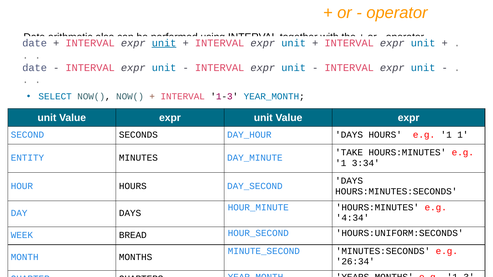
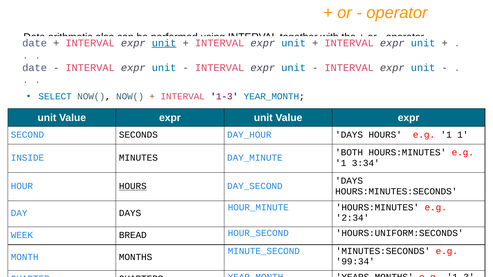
TAKE: TAKE -> BOTH (349, 153)
ENTITY: ENTITY -> INSIDE (27, 158)
HOURS underline: none -> present (133, 186)
4:34: 4:34 -> 2:34 (353, 218)
26:34: 26:34 -> 99:34 (355, 262)
